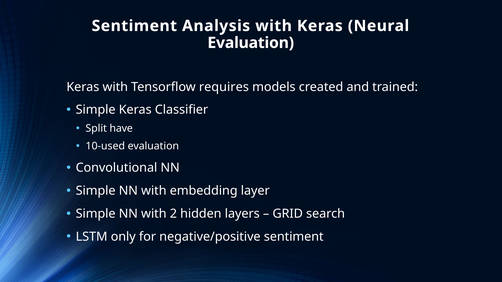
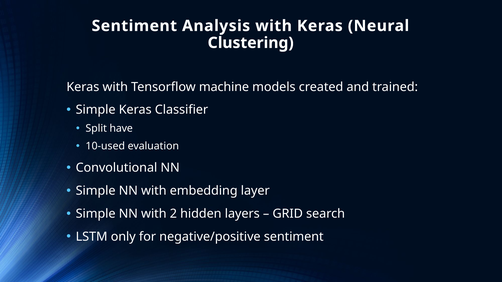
Evaluation: Evaluation -> Clustering (251, 43)
requires: requires -> machine (224, 87)
